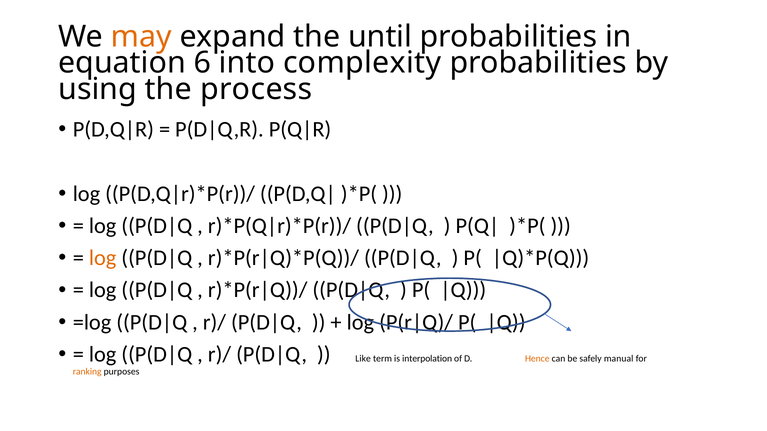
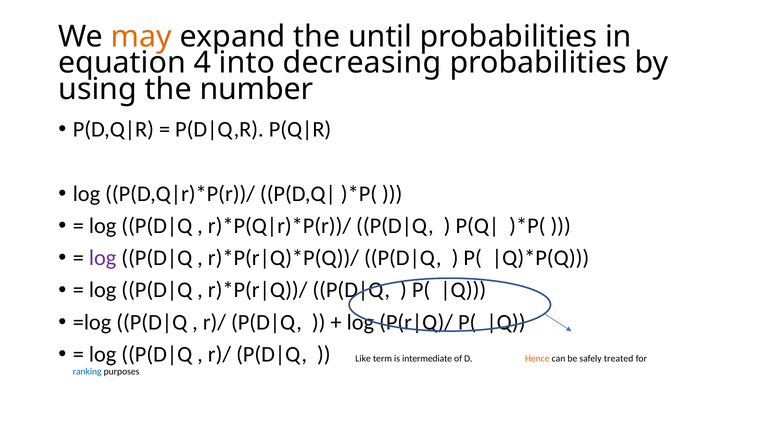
6: 6 -> 4 (202, 63)
complexity: complexity -> decreasing (362, 63)
process: process -> number (256, 89)
log colour: orange -> purple (103, 258)
interpolation: interpolation -> intermediate (427, 359)
manual: manual -> treated (619, 359)
ranking colour: orange -> blue (87, 372)
